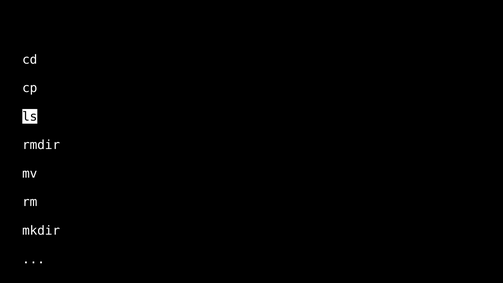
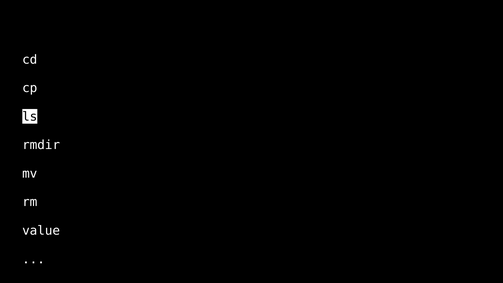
mkdir: mkdir -> value (41, 231)
